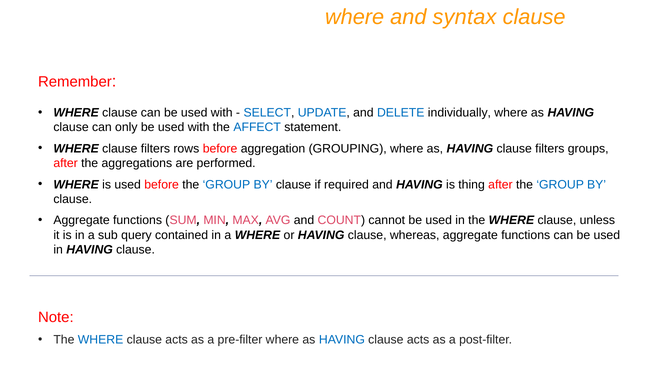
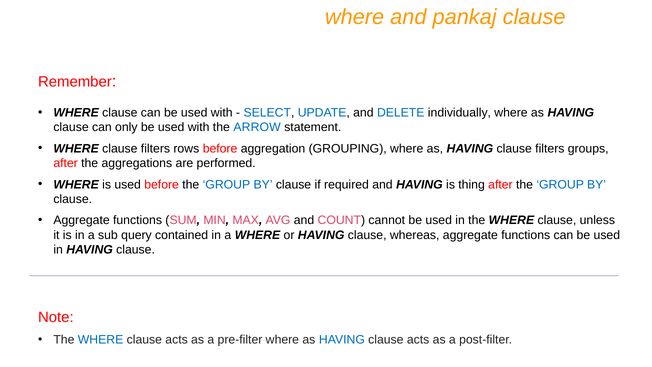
syntax: syntax -> pankaj (465, 17)
AFFECT: AFFECT -> ARROW (257, 127)
